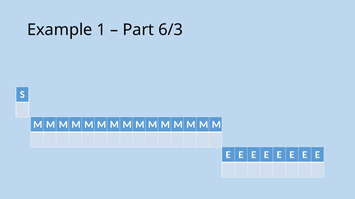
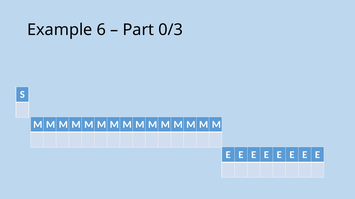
1: 1 -> 6 (101, 30)
6/3: 6/3 -> 0/3 (171, 30)
